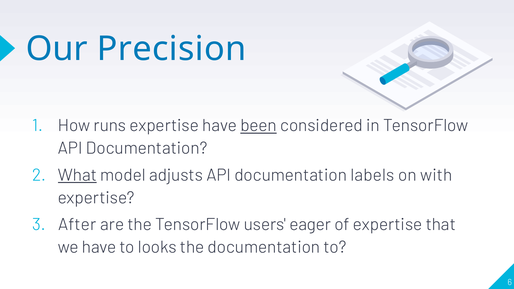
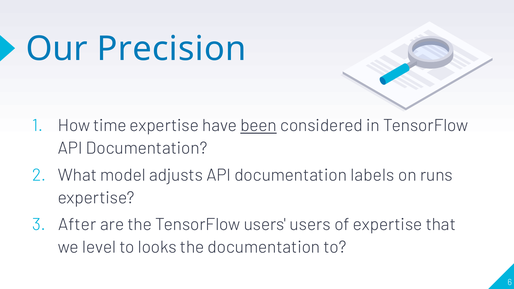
runs: runs -> time (110, 126)
What underline: present -> none (77, 175)
with: with -> runs (436, 175)
users eager: eager -> users (310, 225)
we have: have -> level (99, 247)
